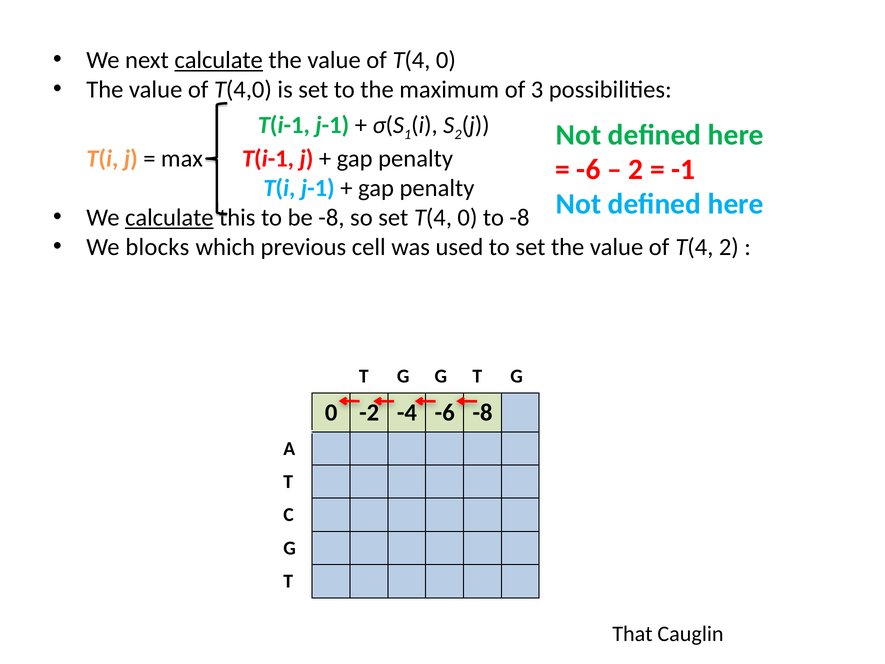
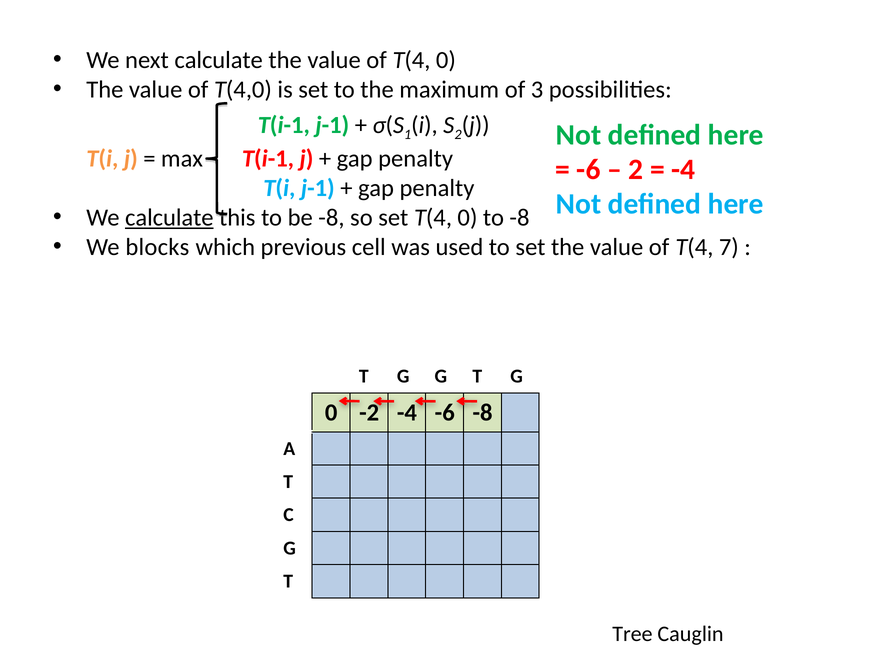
calculate underline: present -> none (219, 60)
-1: -1 -> -4 (683, 169)
T(4 2: 2 -> 7 (729, 247)
That: That -> Tree (632, 634)
